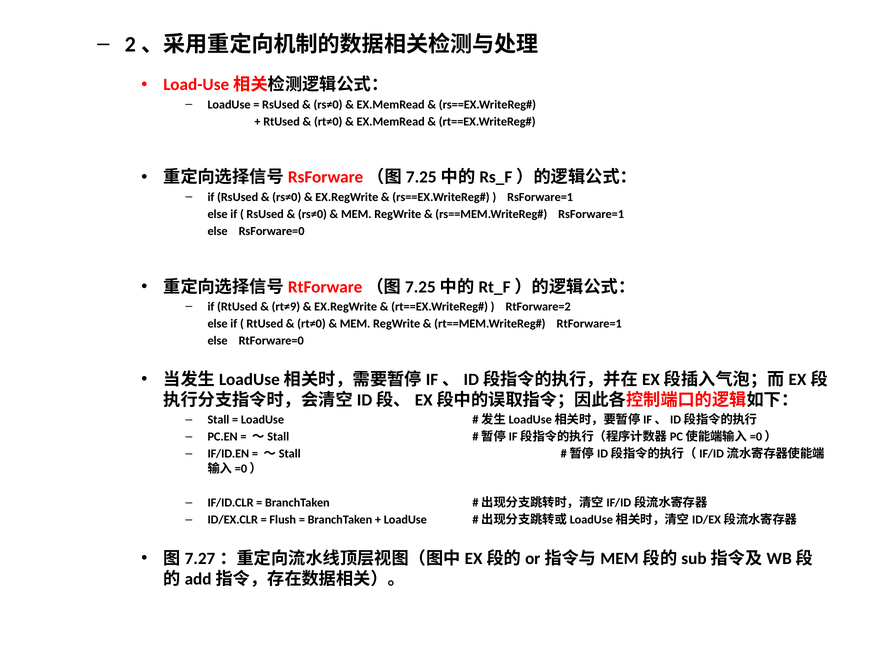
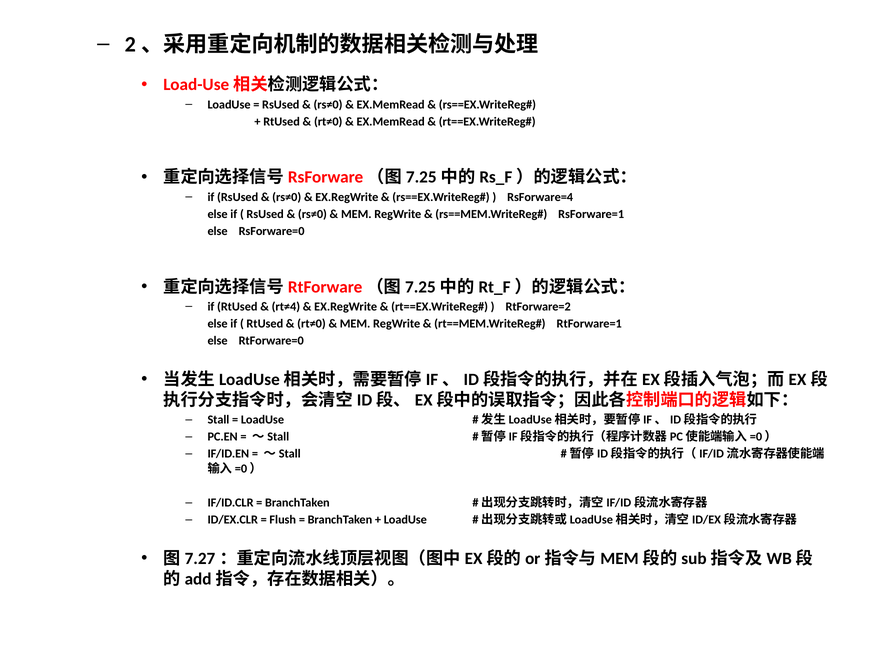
RsForware=1: RsForware=1 -> RsForware=4 (540, 197)
rt≠9: rt≠9 -> rt≠4 (286, 307)
